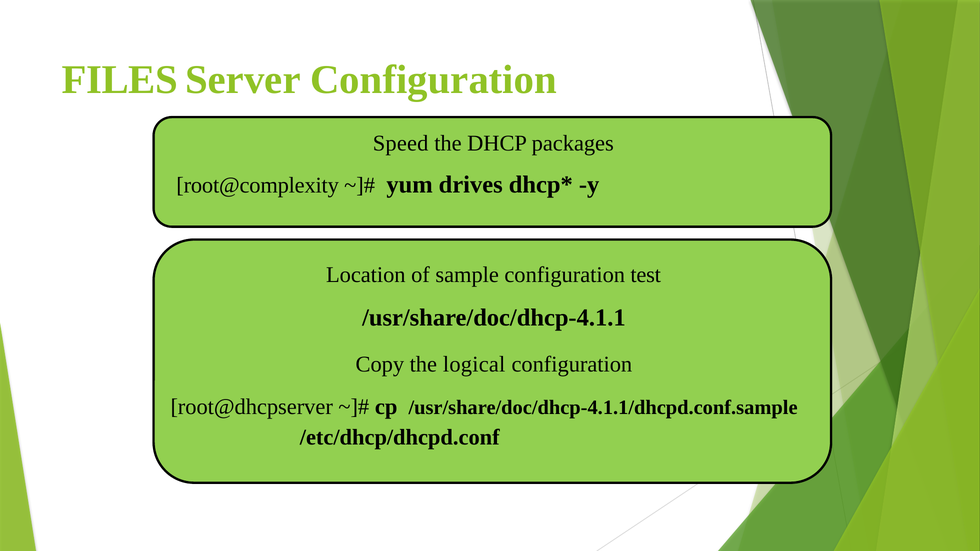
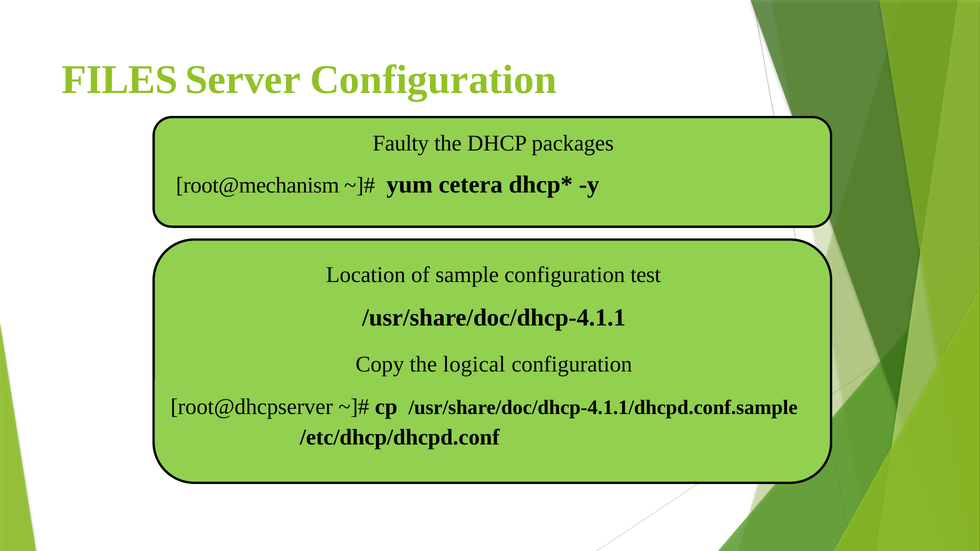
Speed: Speed -> Faulty (401, 143)
root@complexity: root@complexity -> root@mechanism (258, 185)
drives: drives -> cetera (471, 185)
